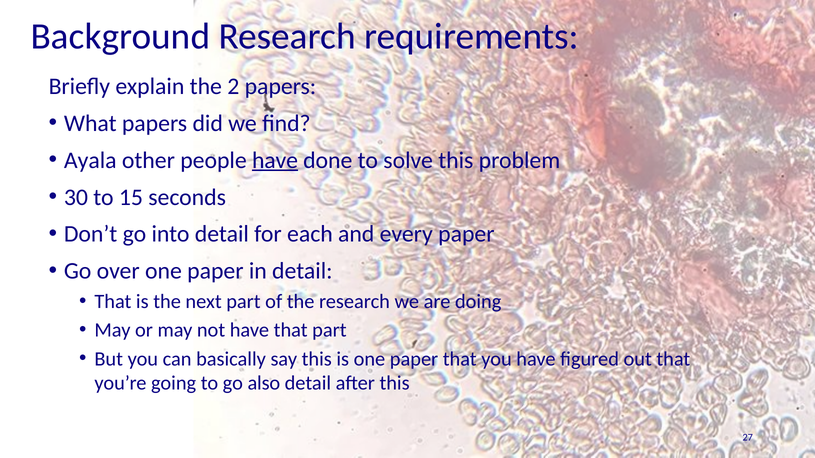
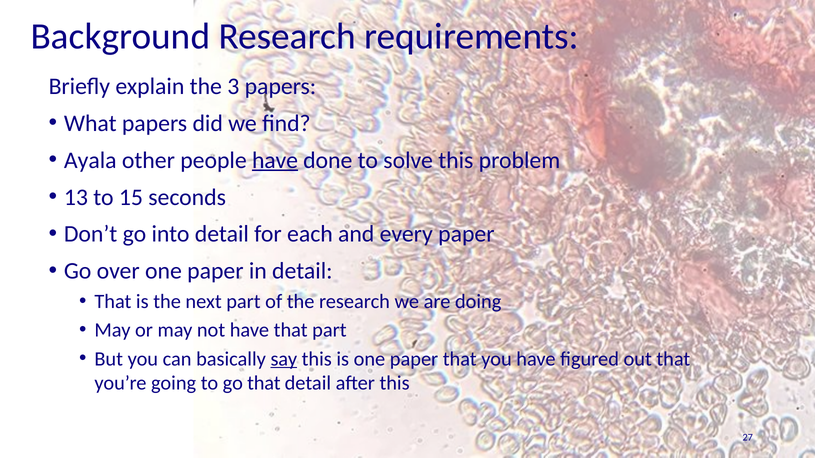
2: 2 -> 3 (233, 86)
30: 30 -> 13 (76, 197)
say underline: none -> present (284, 359)
go also: also -> that (264, 384)
